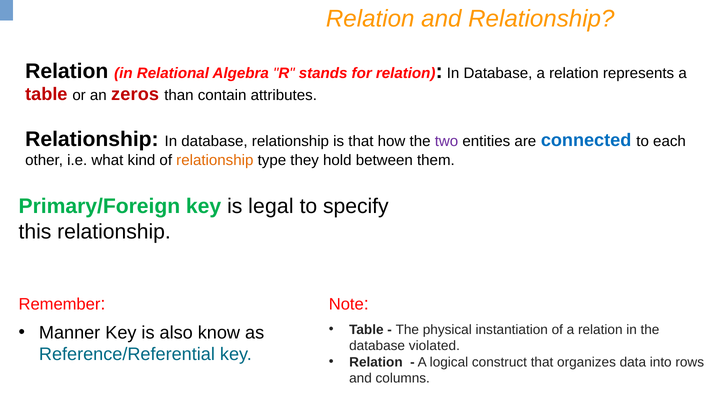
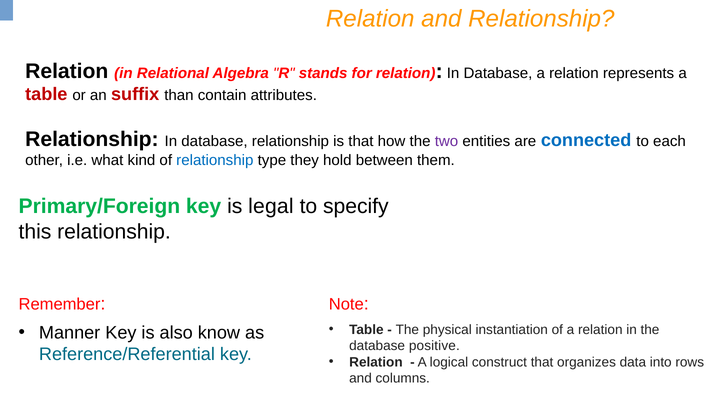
zeros: zeros -> suffix (135, 94)
relationship colour: orange -> blue (215, 161)
violated: violated -> positive (434, 346)
